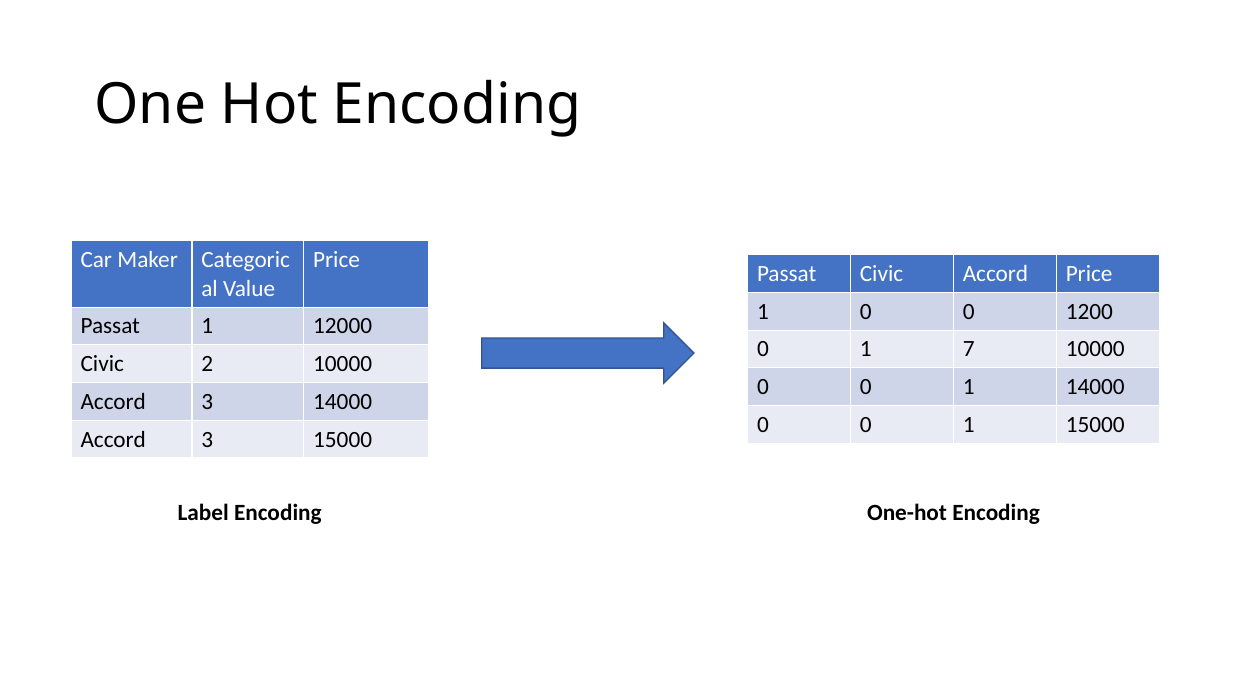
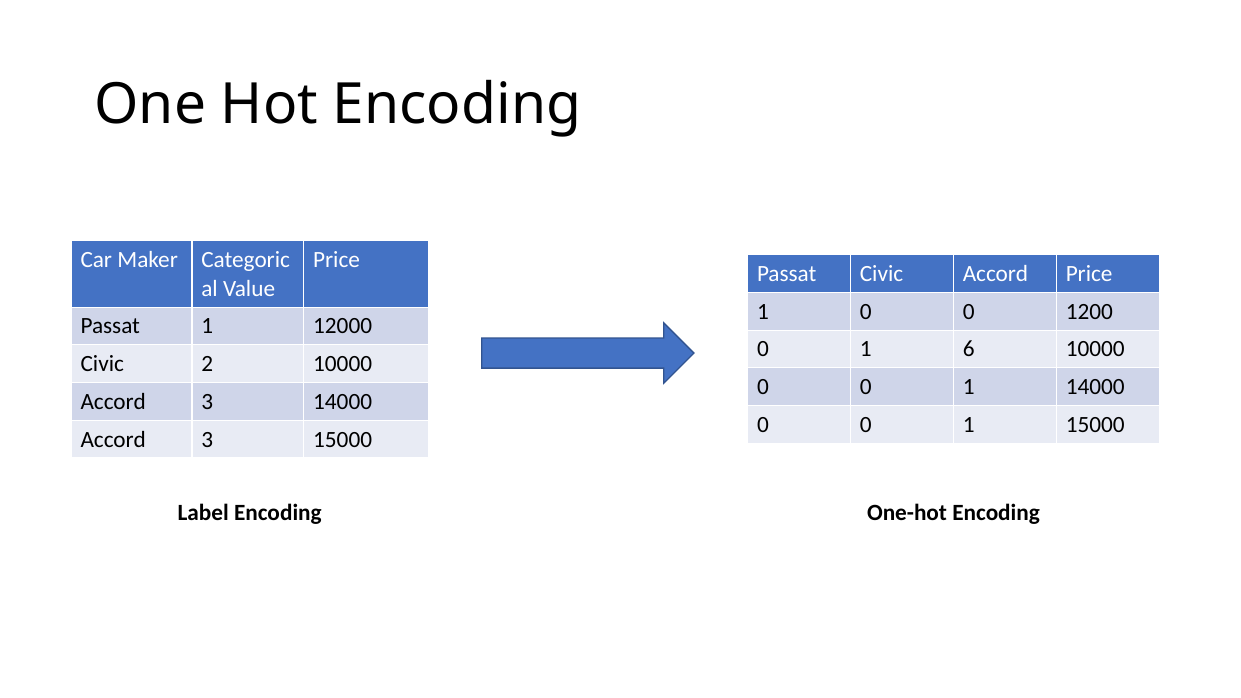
7: 7 -> 6 (969, 349)
